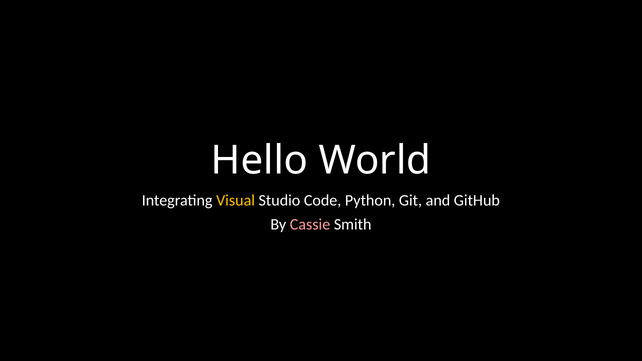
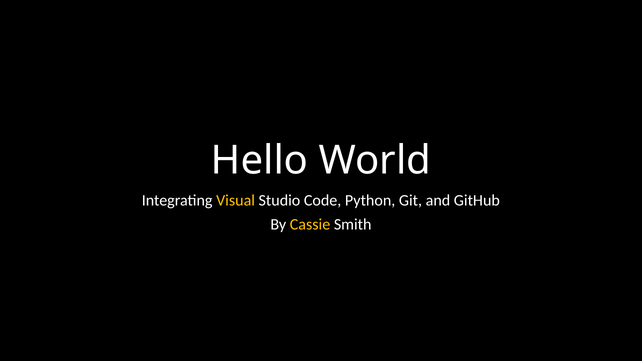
Cassie colour: pink -> yellow (310, 225)
